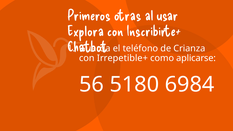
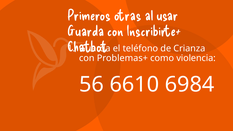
Explora: Explora -> Guarda (86, 31)
Irrepetible+: Irrepetible+ -> Problemas+ (122, 58)
aplicarse: aplicarse -> violencia (196, 58)
5180: 5180 -> 6610 (134, 85)
